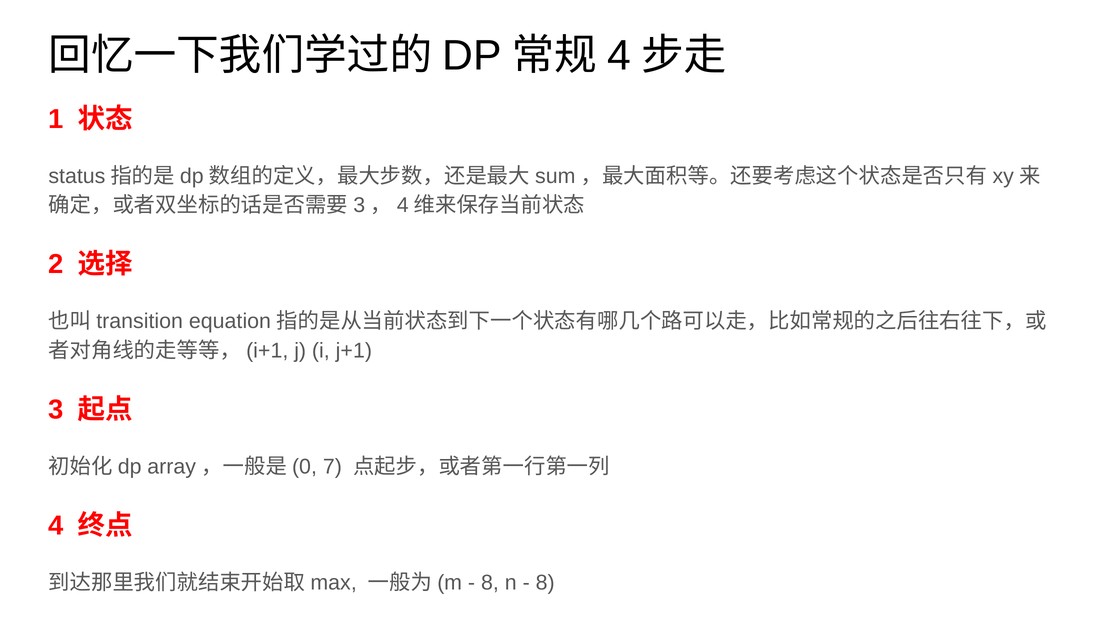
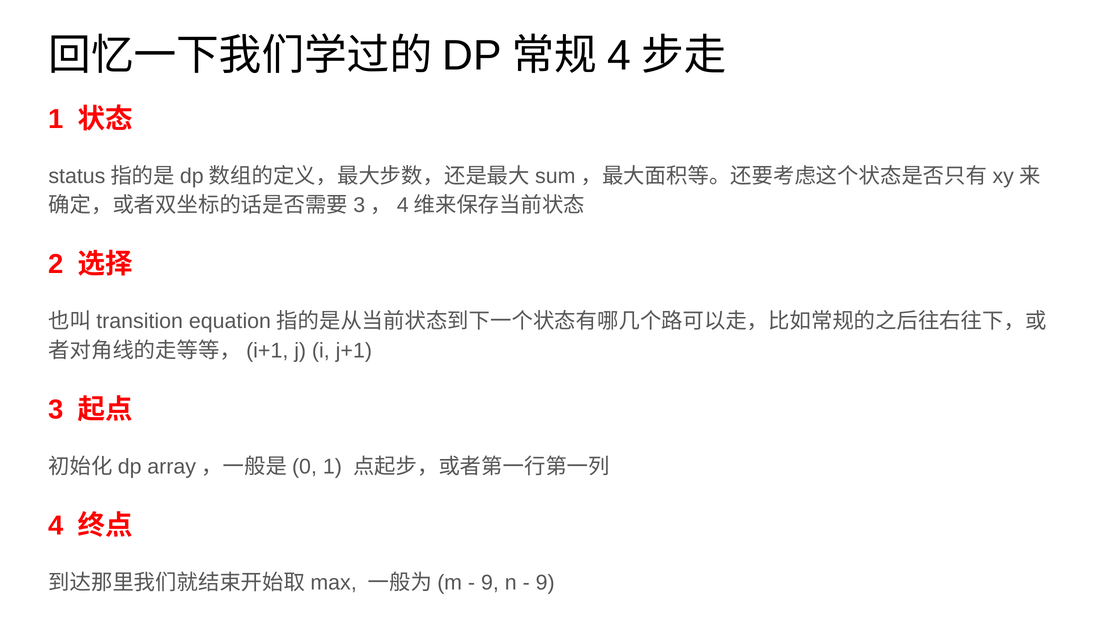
7: 7 -> 1 (332, 467)
8: 8 -> 9 (490, 583)
8: 8 -> 9 (545, 583)
